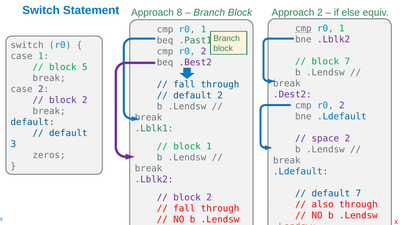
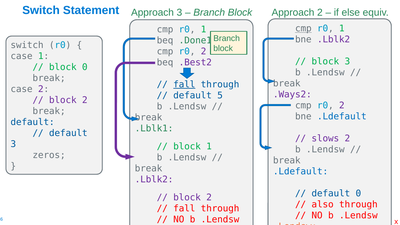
Approach 8: 8 -> 3 (179, 13)
.Past1: .Past1 -> .Done1 (195, 40)
block 7: 7 -> 3 (347, 61)
block 5: 5 -> 0 (85, 67)
fall underline: none -> present (184, 84)
.Dest2: .Dest2 -> .Ways2 (292, 94)
default 2: 2 -> 5 (220, 95)
space: space -> slows (325, 138)
default 7: 7 -> 0 (358, 193)
